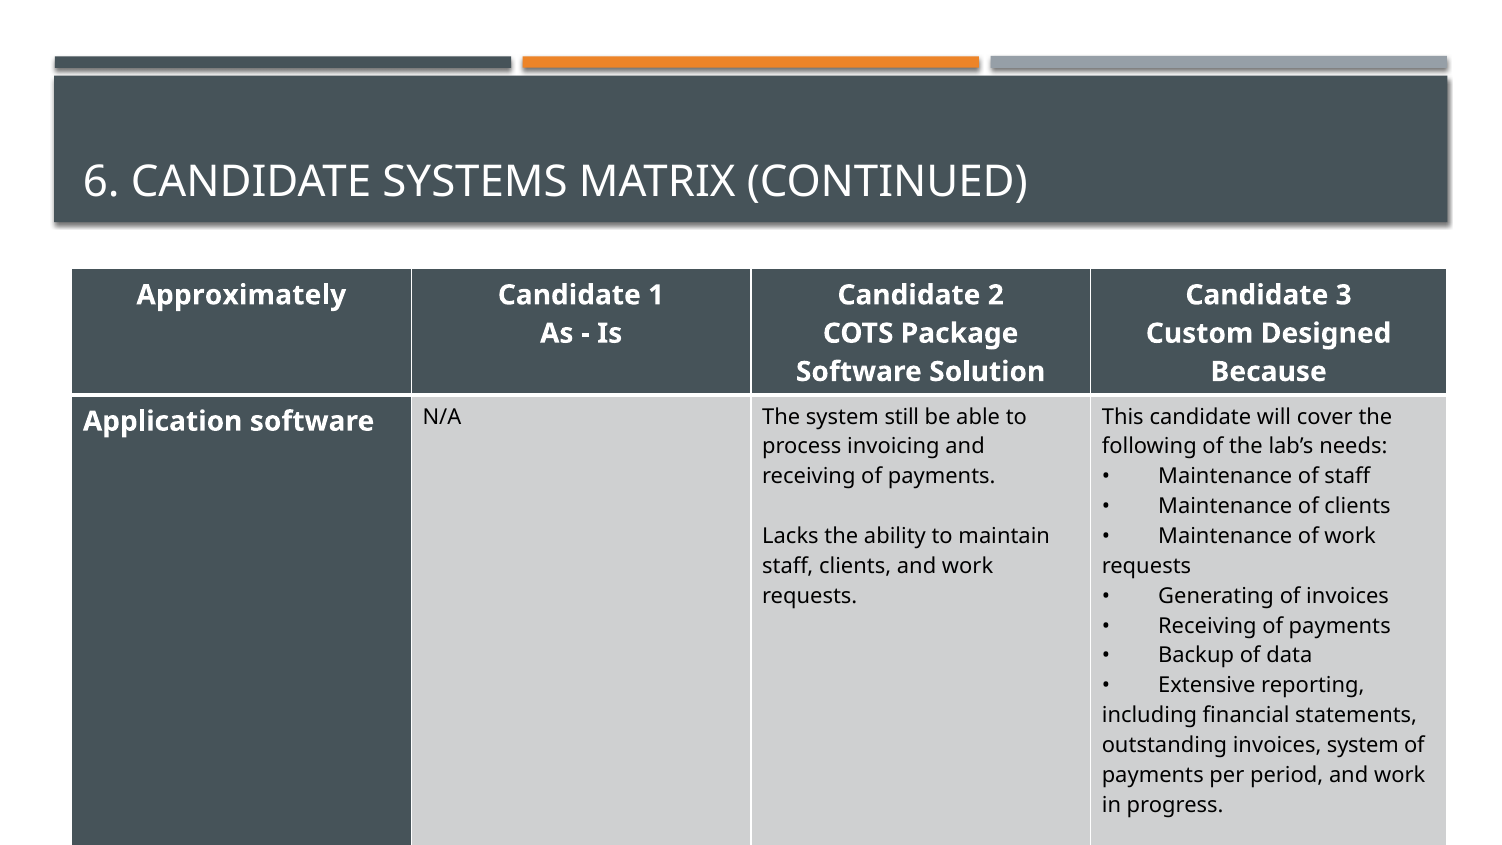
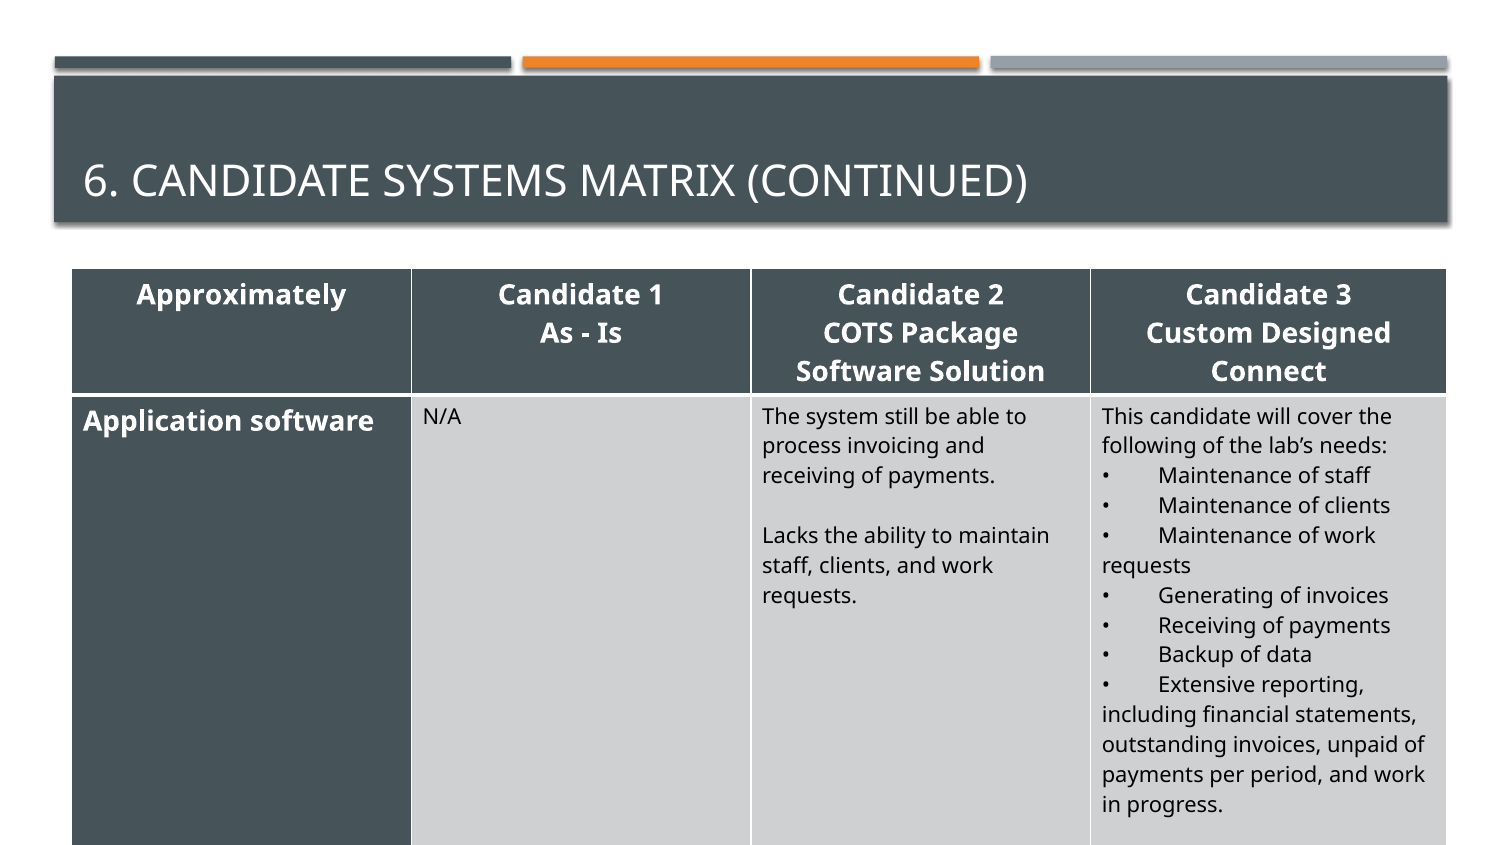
Because: Because -> Connect (1269, 372)
invoices system: system -> unpaid (1363, 745)
